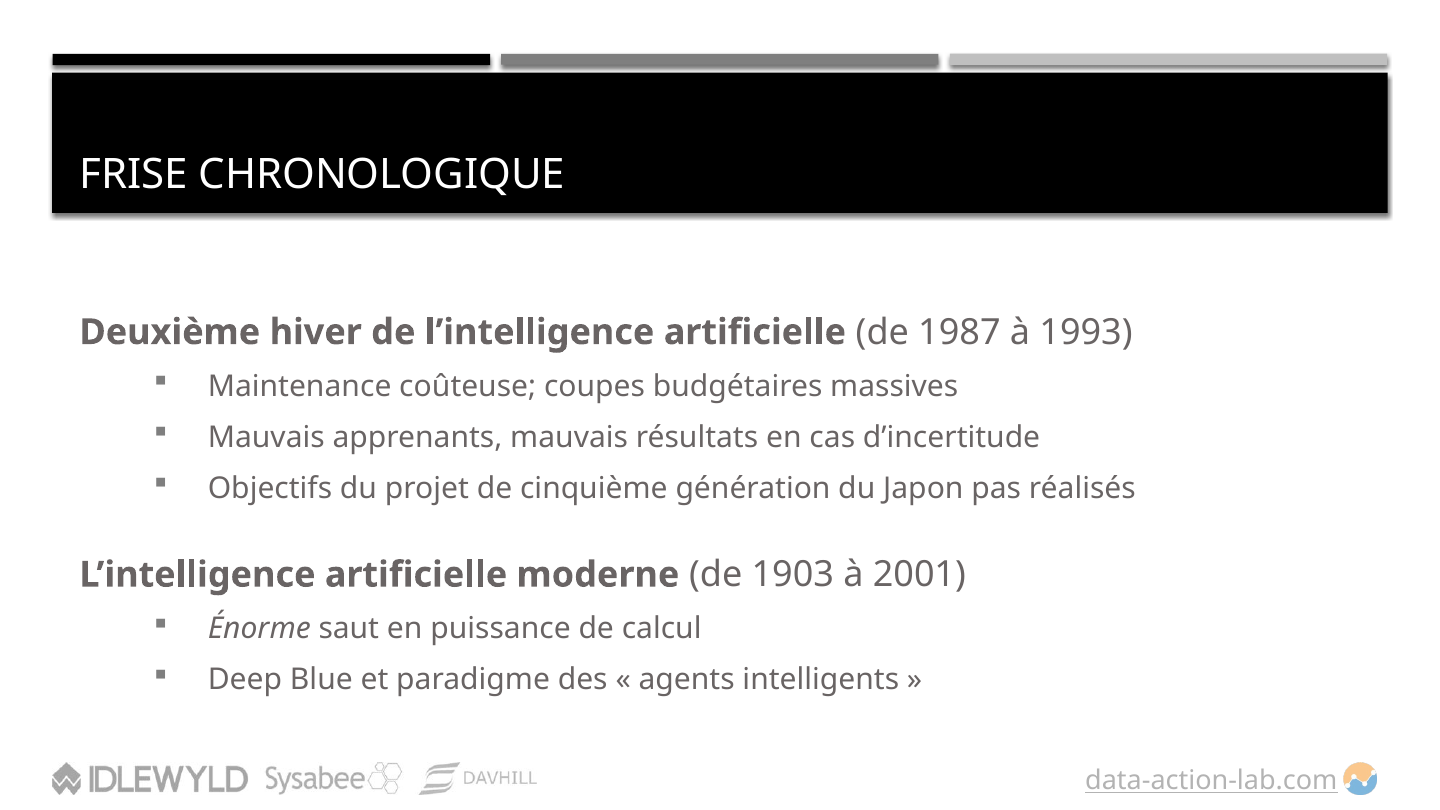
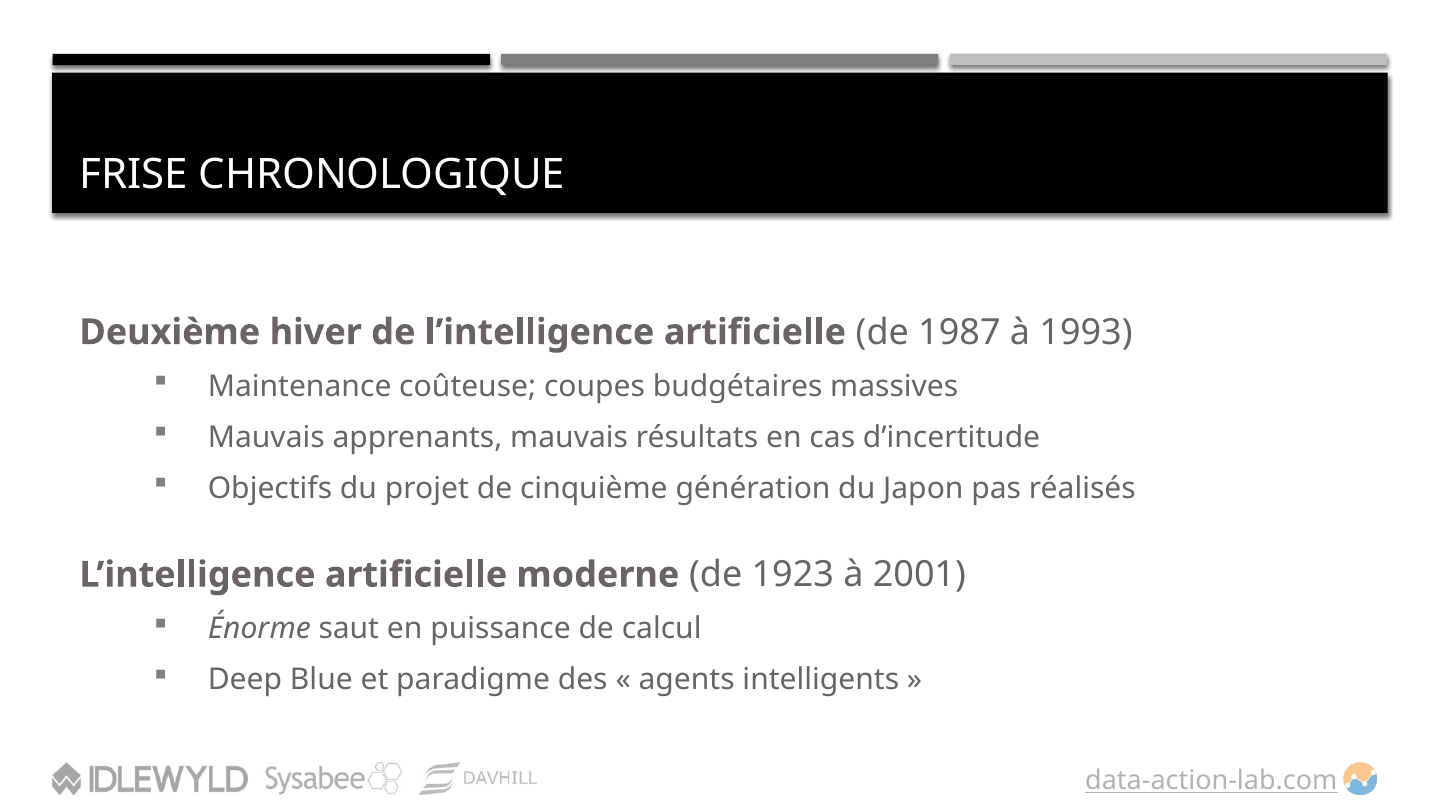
1903: 1903 -> 1923 (793, 575)
